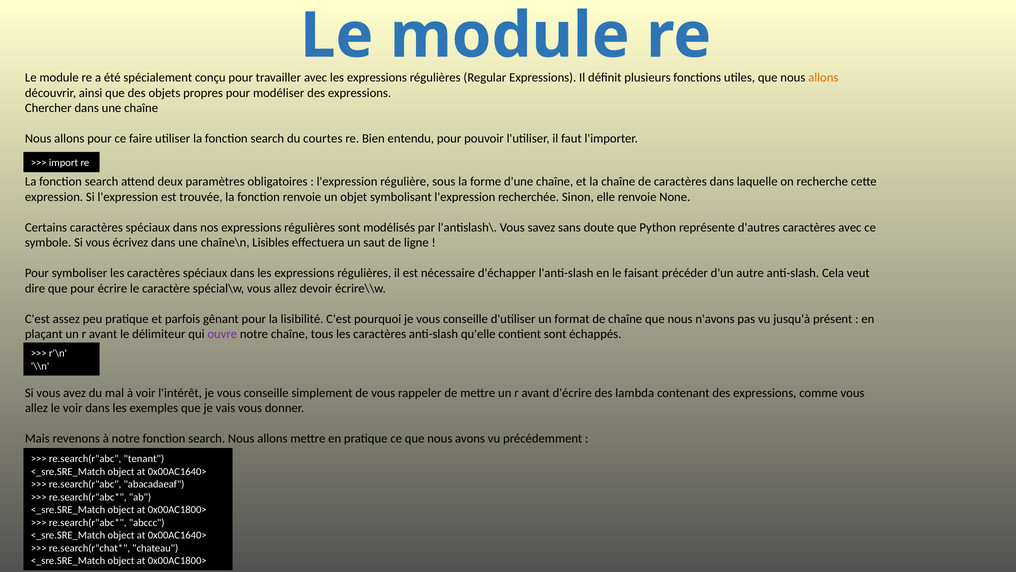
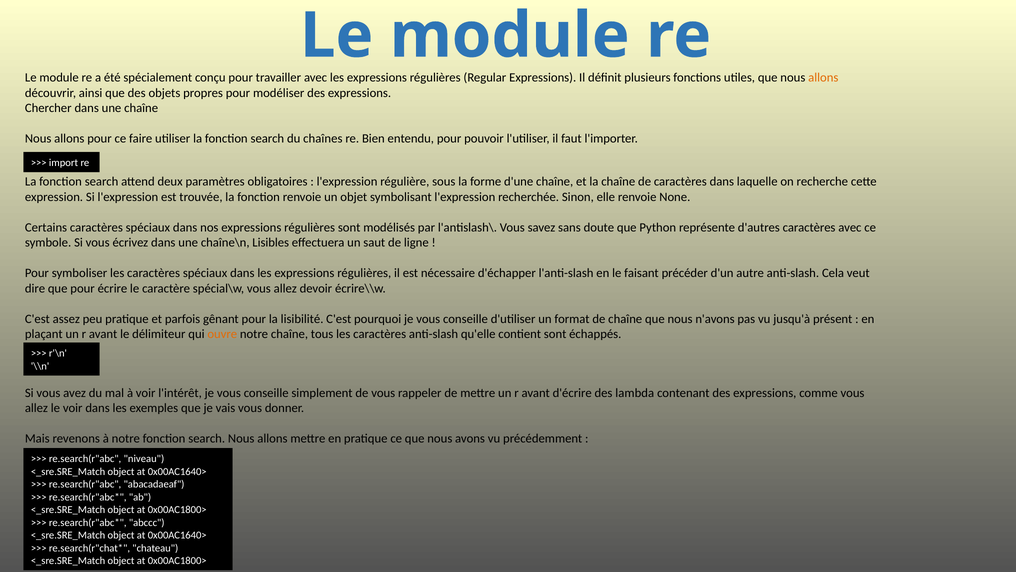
courtes: courtes -> chaînes (323, 139)
ouvre colour: purple -> orange (222, 334)
tenant: tenant -> niveau (144, 459)
